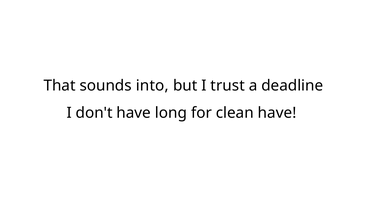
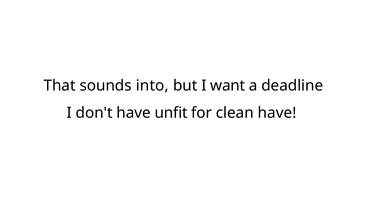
trust: trust -> want (228, 86)
long: long -> unfit (171, 113)
